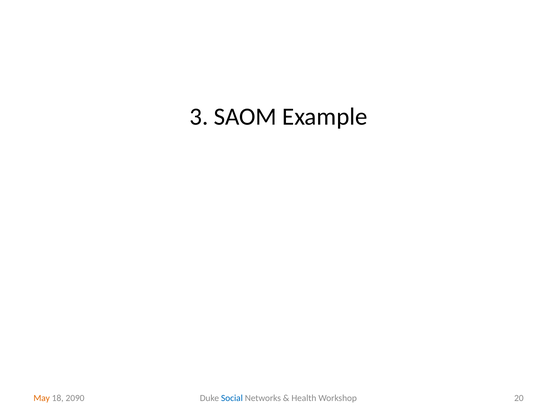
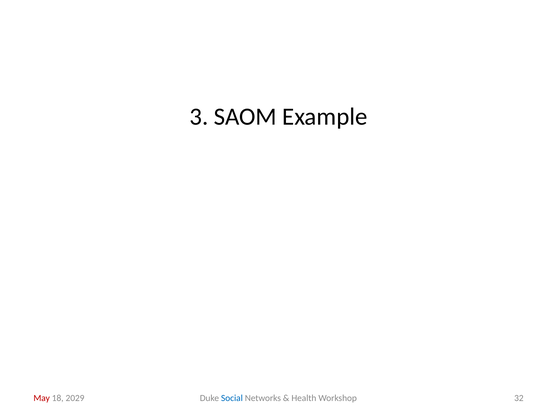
20: 20 -> 32 (519, 399)
May colour: orange -> red (42, 399)
2090: 2090 -> 2029 (75, 399)
